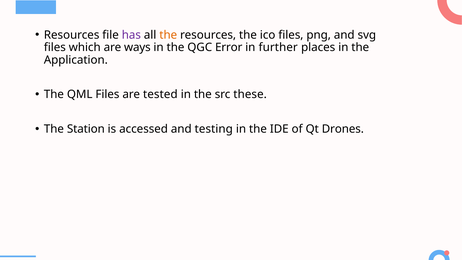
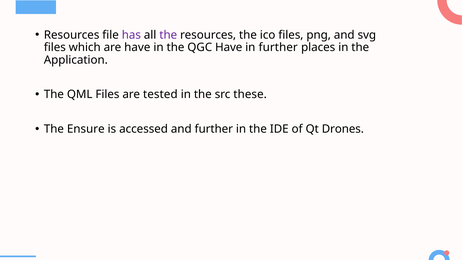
the colour: orange -> purple (168, 35)
are ways: ways -> have (137, 47)
QGC Error: Error -> Have (229, 47)
Station: Station -> Ensure (86, 129)
and testing: testing -> further (214, 129)
